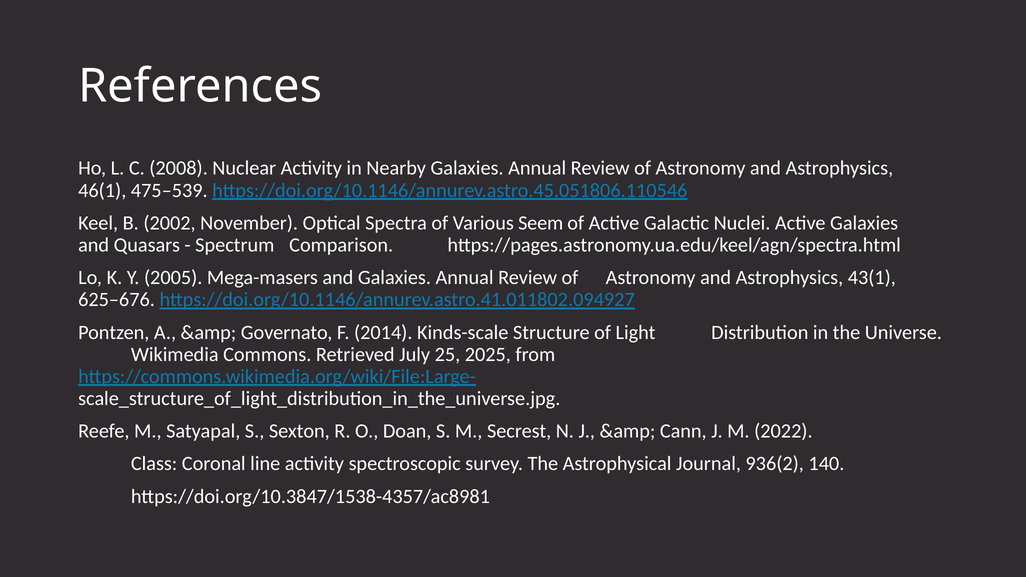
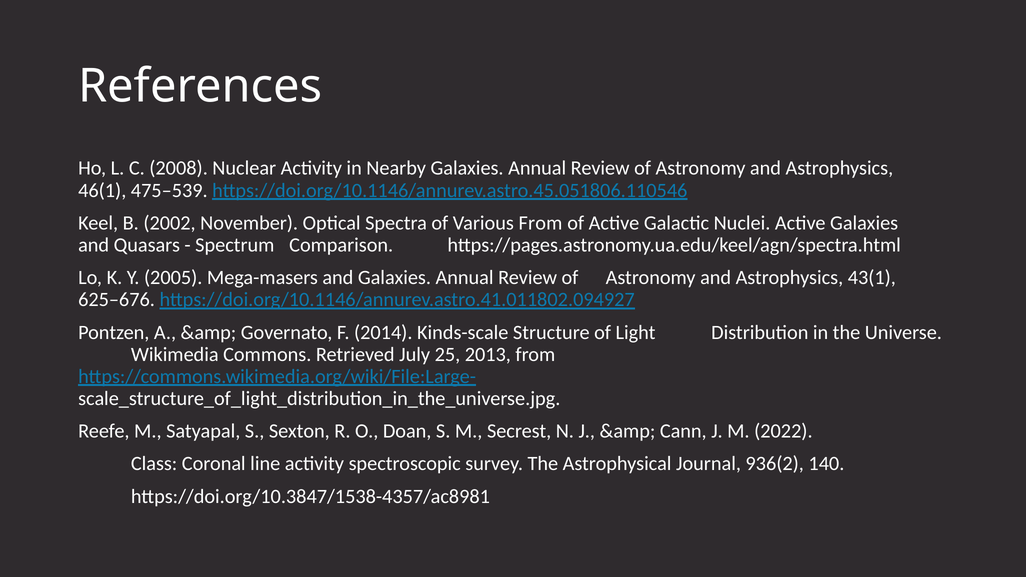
Various Seem: Seem -> From (540, 223)
2025: 2025 -> 2013 (488, 354)
